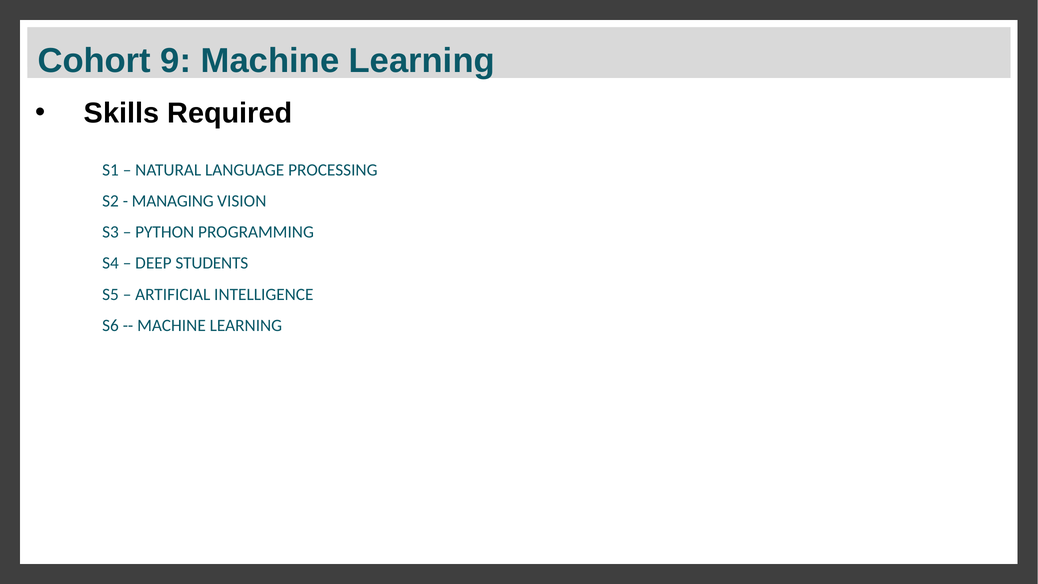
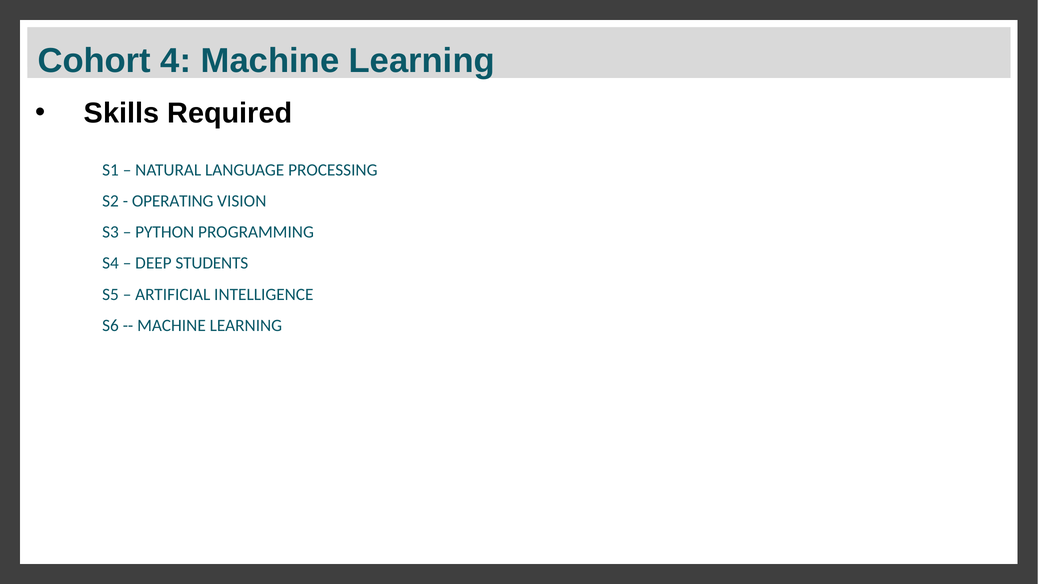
9: 9 -> 4 (176, 61)
MANAGING: MANAGING -> OPERATING (173, 201)
